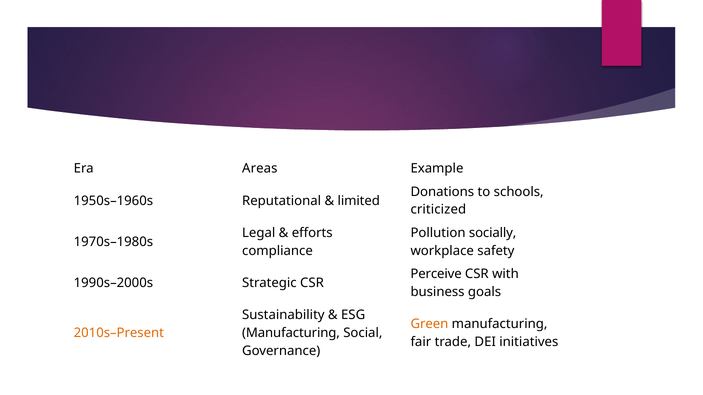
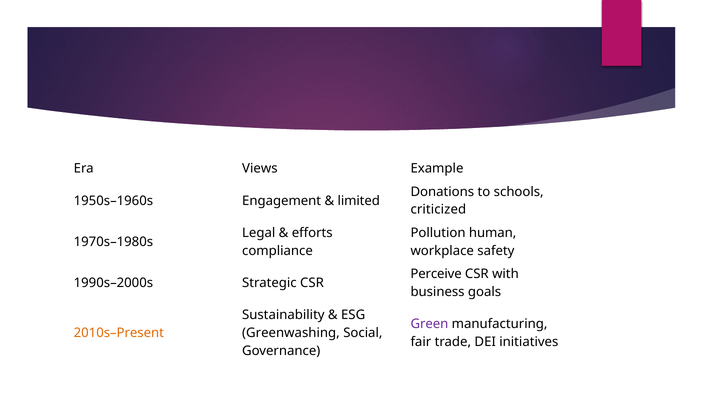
Areas: Areas -> Views (260, 169)
Reputational: Reputational -> Engagement (282, 201)
socially: socially -> human (493, 233)
Green colour: orange -> purple (429, 324)
Manufacturing: Manufacturing -> Greenwashing (291, 333)
